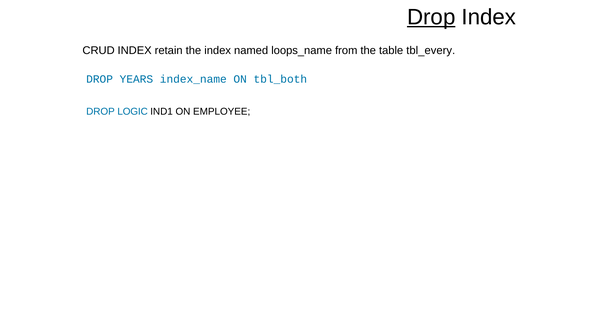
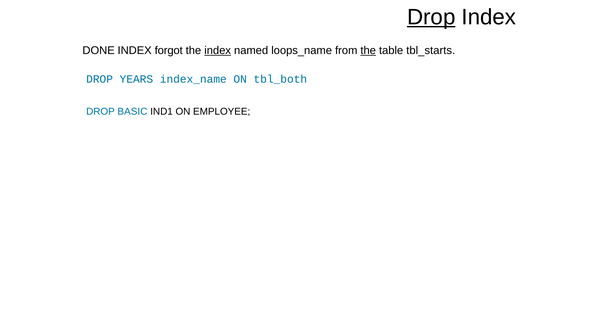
CRUD: CRUD -> DONE (99, 51)
retain: retain -> forgot (169, 51)
index underline: none -> present (218, 51)
the underline: none -> present (368, 51)
tbl_every: tbl_every -> tbl_starts (431, 51)
LOGIC: LOGIC -> BASIC (132, 111)
